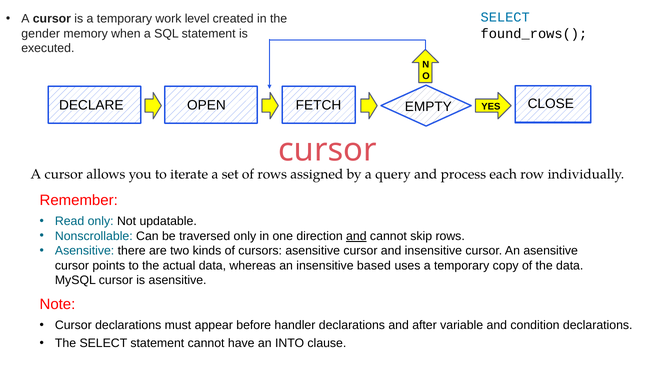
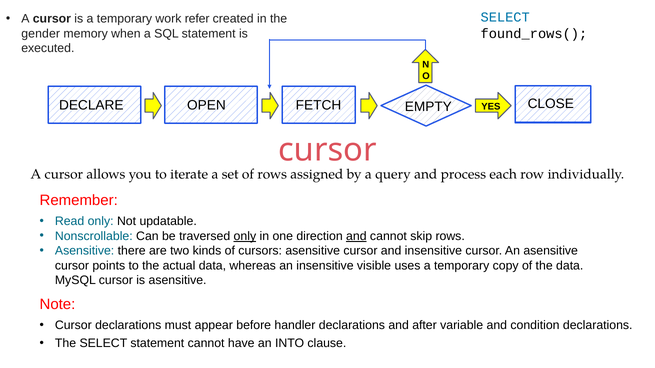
level: level -> refer (197, 19)
only underline: none -> present (245, 236)
based: based -> visible (374, 266)
